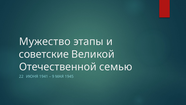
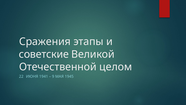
Мужество: Мужество -> Сражения (45, 42)
семью: семью -> целом (116, 67)
